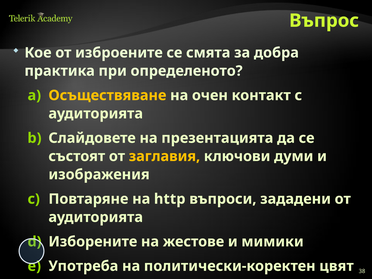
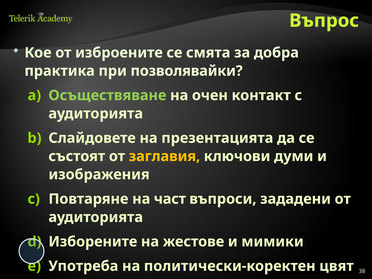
определеното: определеното -> позволявайки (187, 71)
Осъществяване colour: yellow -> light green (107, 95)
http: http -> част (170, 199)
